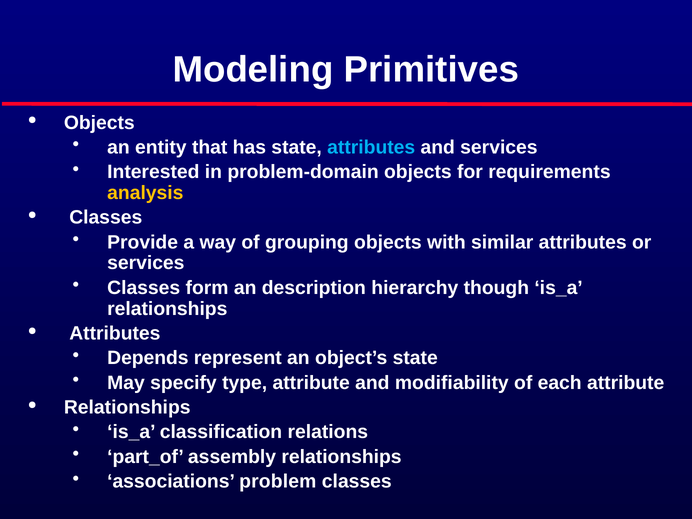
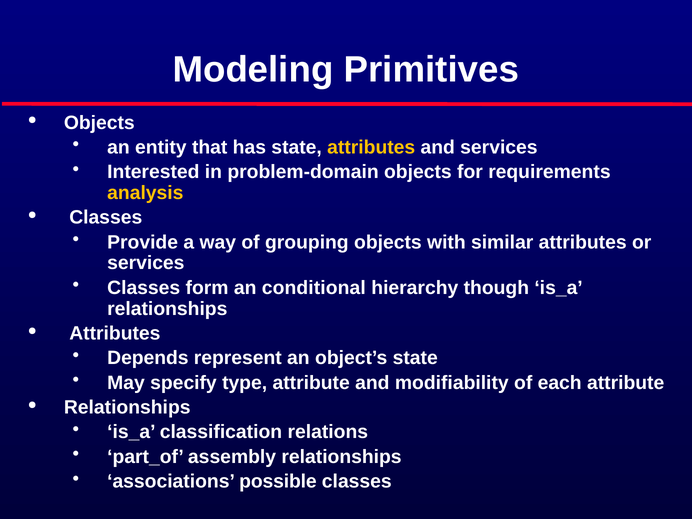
attributes colour: light blue -> yellow (371, 147)
description: description -> conditional (314, 288)
problem: problem -> possible (278, 482)
